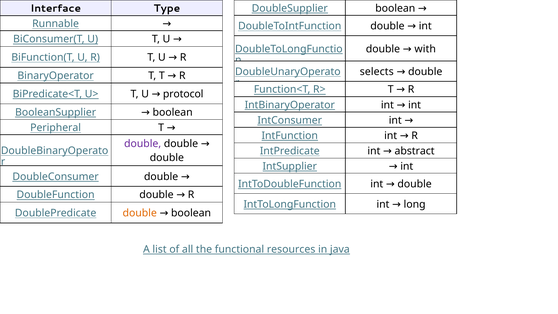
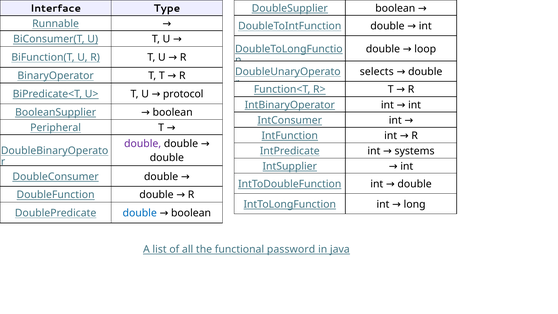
with: with -> loop (425, 49)
abstract: abstract -> systems (415, 151)
double colour: orange -> blue (140, 213)
resources: resources -> password (291, 249)
